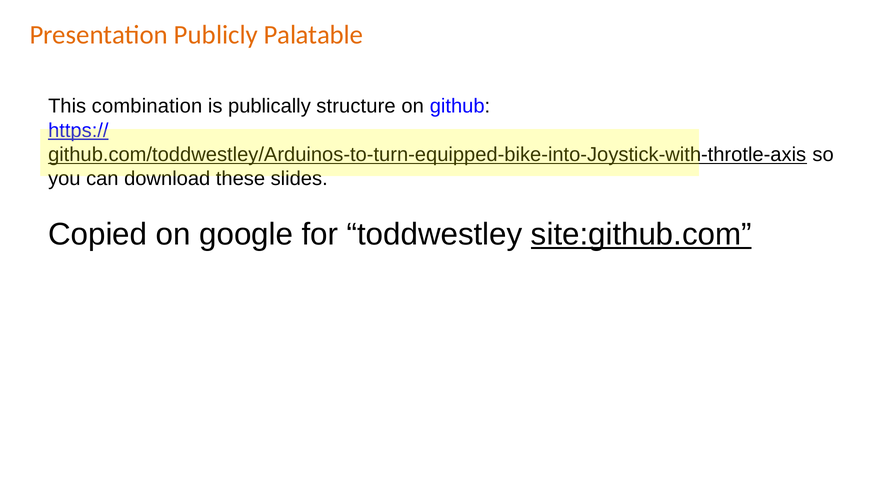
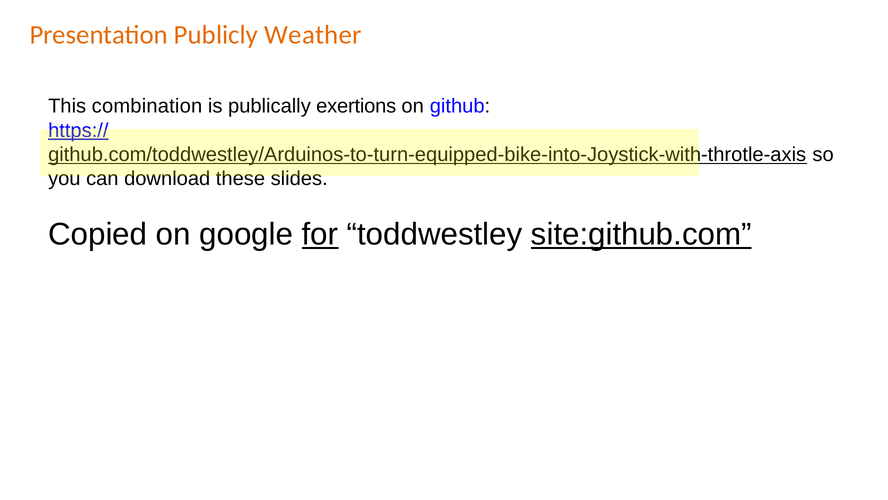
Palatable: Palatable -> Weather (313, 35)
structure: structure -> exertions (356, 106)
for underline: none -> present (320, 234)
